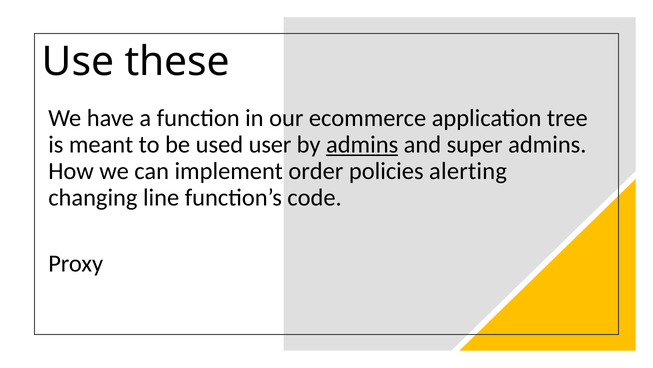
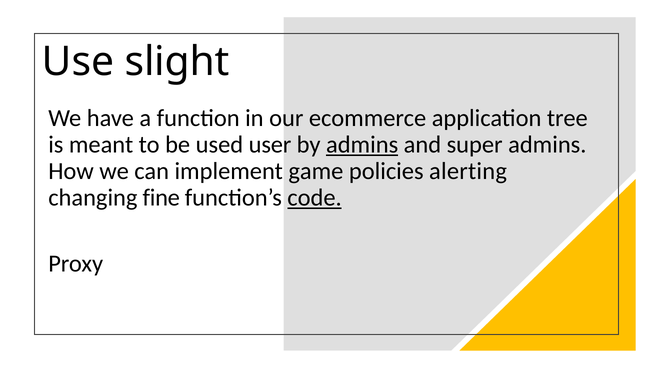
these: these -> slight (177, 62)
order: order -> game (316, 171)
line: line -> fine (161, 197)
code underline: none -> present (315, 197)
